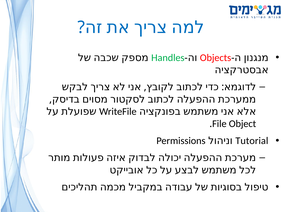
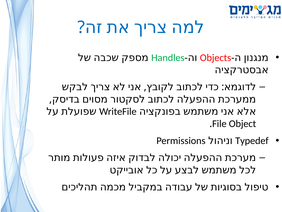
Tutorial: Tutorial -> Typedef (252, 140)
